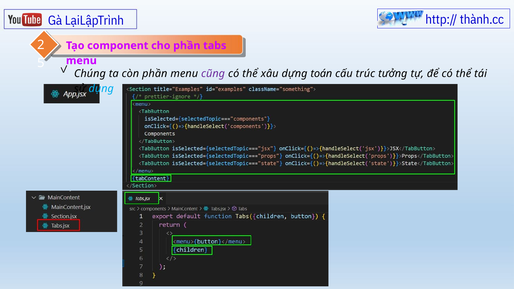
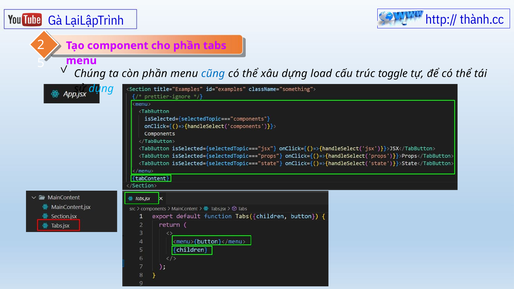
cũng colour: purple -> blue (213, 74)
toán: toán -> load (321, 74)
tưởng: tưởng -> toggle (393, 74)
